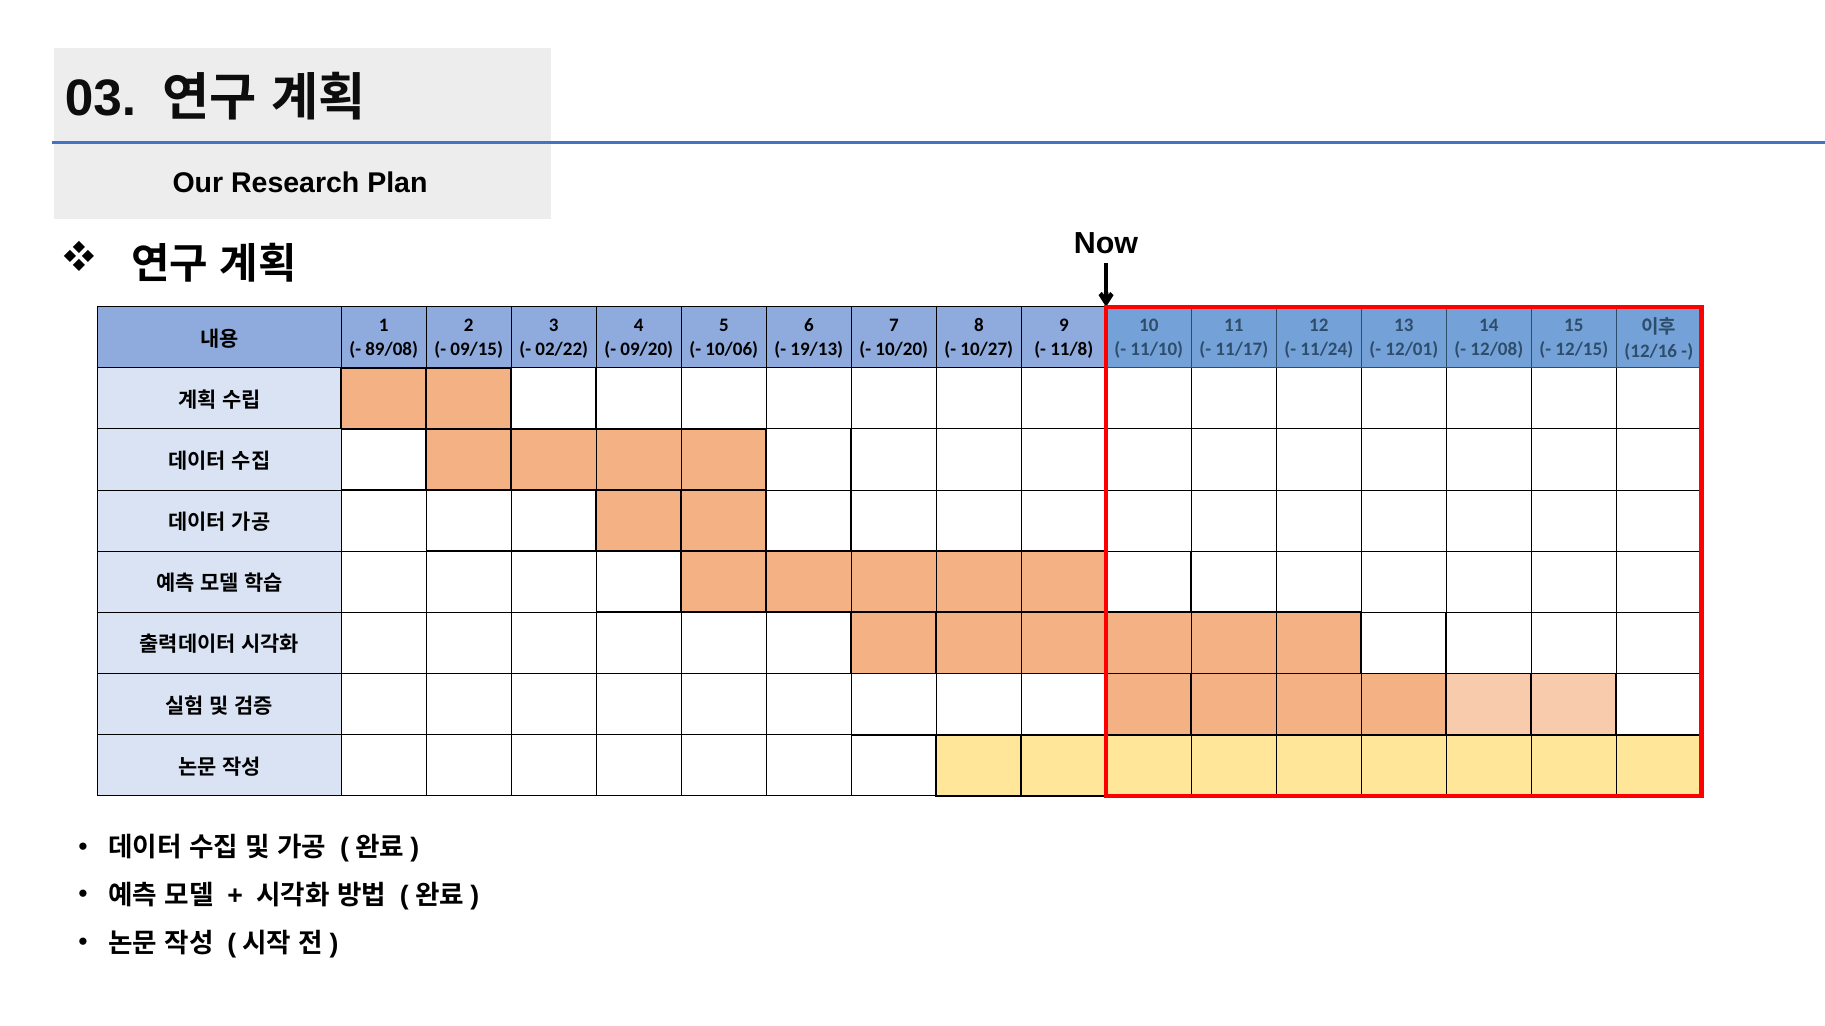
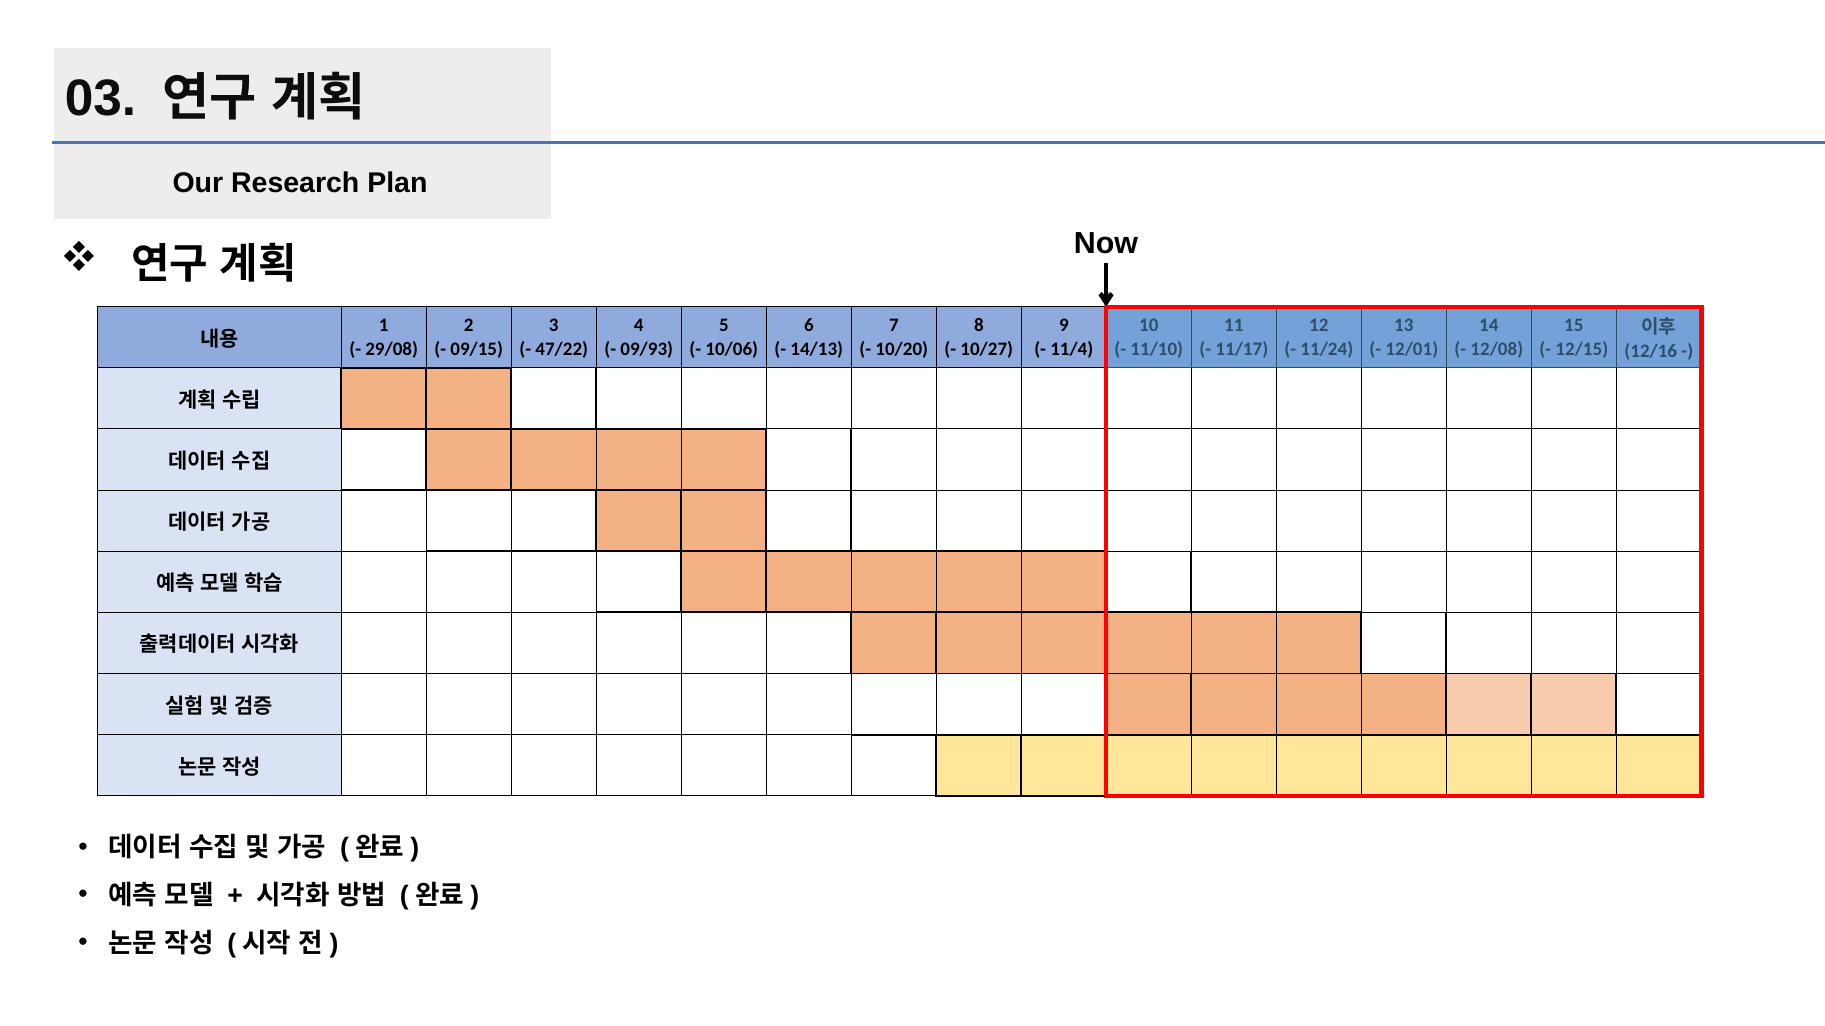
89/08: 89/08 -> 29/08 (392, 349)
02/22: 02/22 -> 47/22 (562, 349)
09/20: 09/20 -> 09/93 (647, 349)
19/13: 19/13 -> 14/13 (817, 349)
11/8: 11/8 -> 11/4 (1072, 349)
